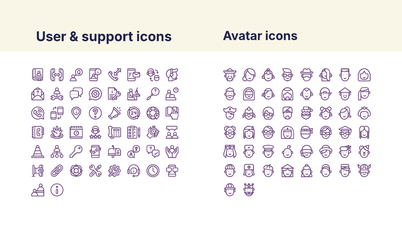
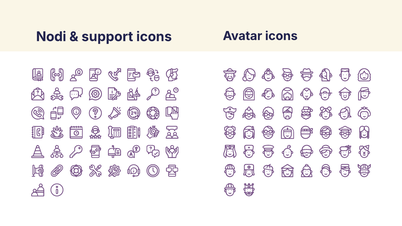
User: User -> Nodi (51, 37)
